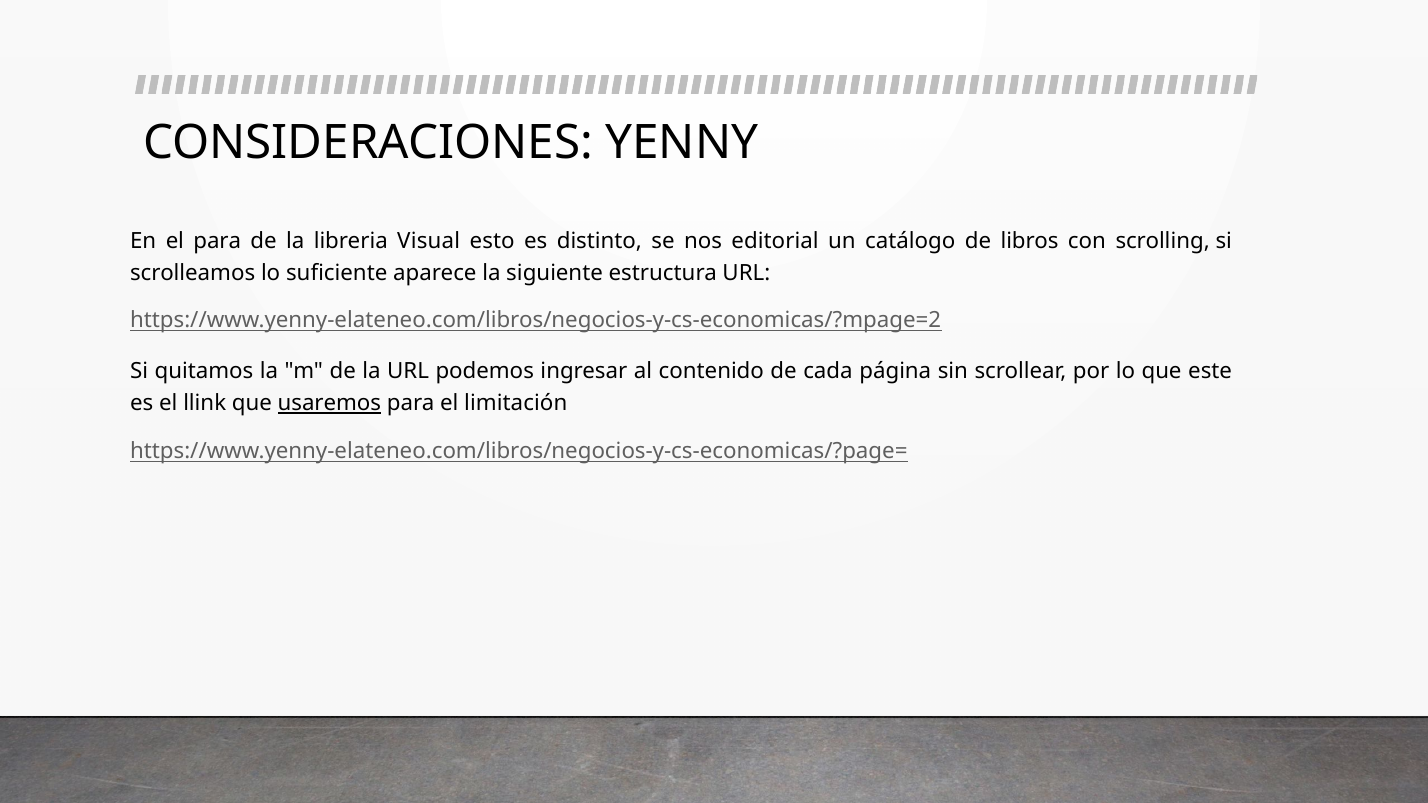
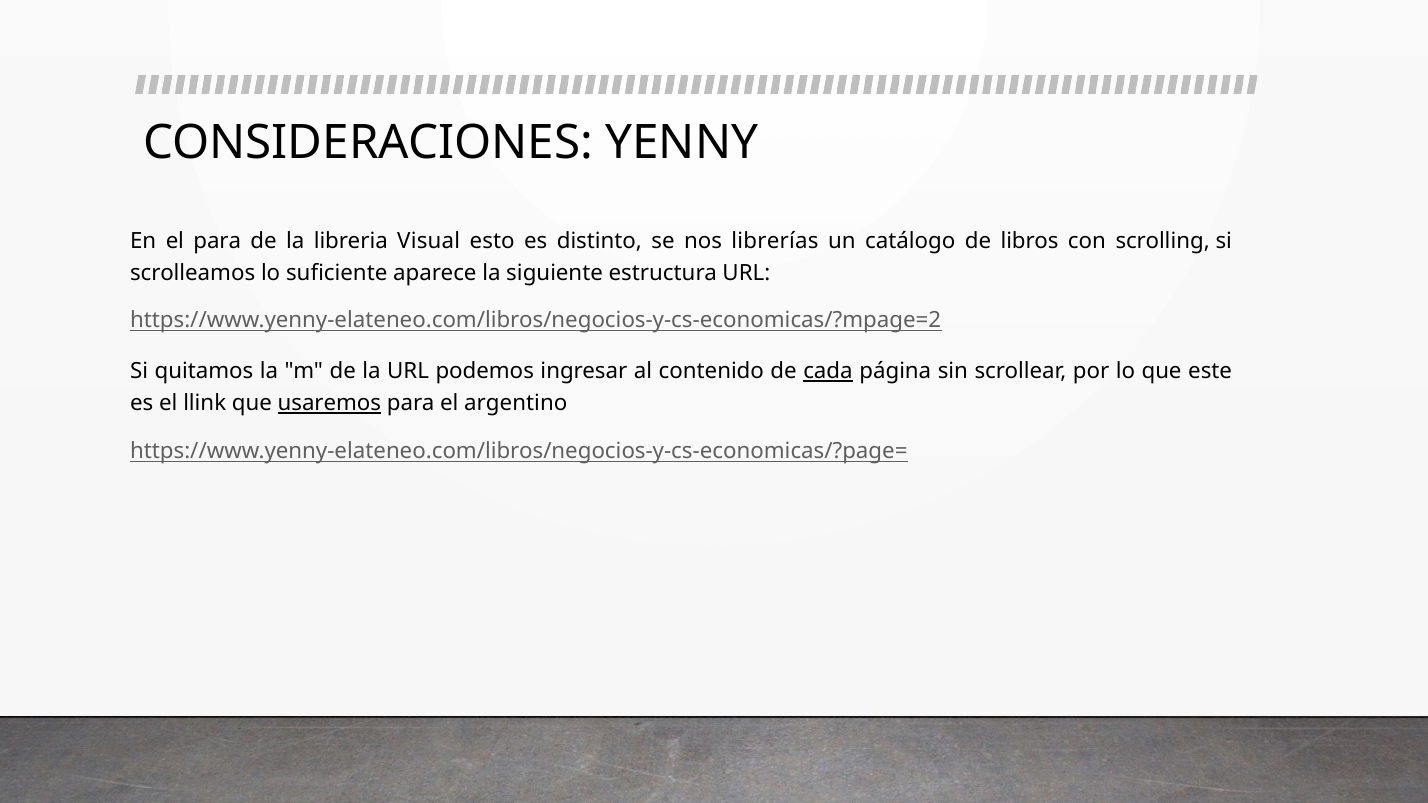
editorial: editorial -> librerías (775, 241)
cada underline: none -> present (828, 371)
limitación: limitación -> argentino (516, 403)
